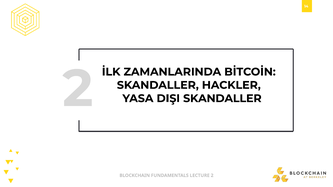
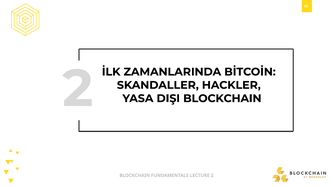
DIŞI SKANDALLER: SKANDALLER -> BLOCKCHAIN (222, 99)
